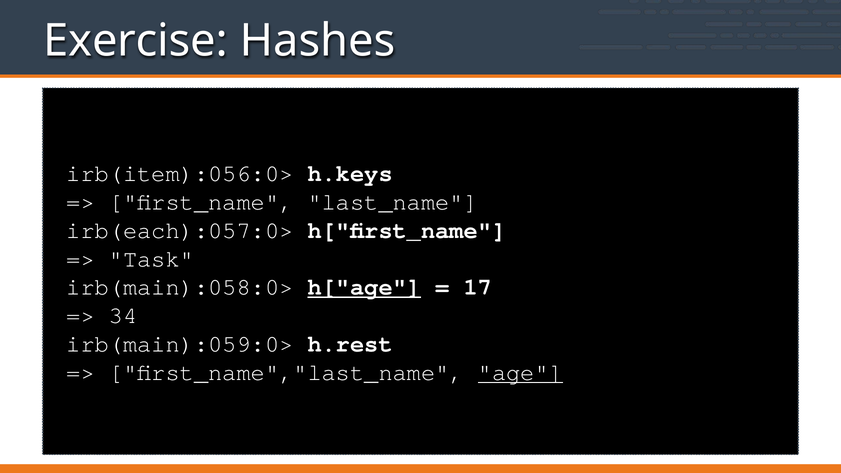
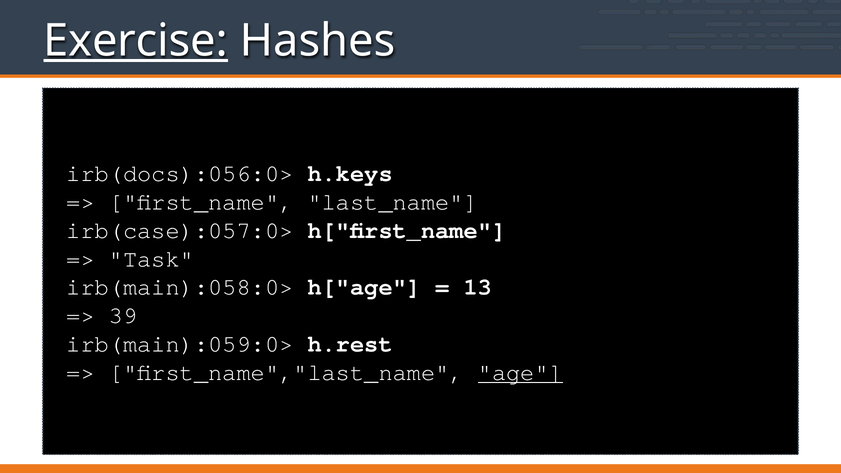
Exercise underline: none -> present (136, 41)
irb(item):056:0>: irb(item):056:0> -> irb(docs):056:0> (180, 174)
irb(each):057:0>: irb(each):057:0> -> irb(case):057:0> (180, 230)
h["age underline: present -> none (364, 287)
17: 17 -> 13 (478, 287)
34: 34 -> 39 (123, 316)
